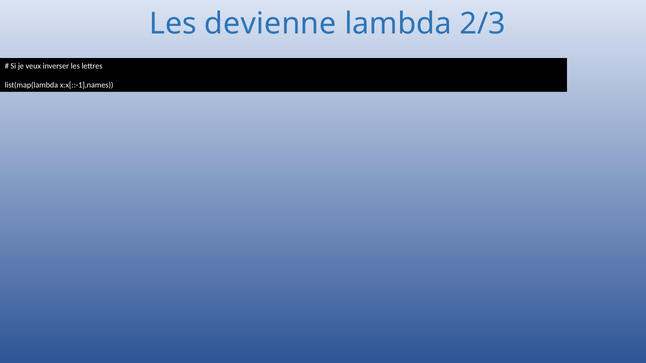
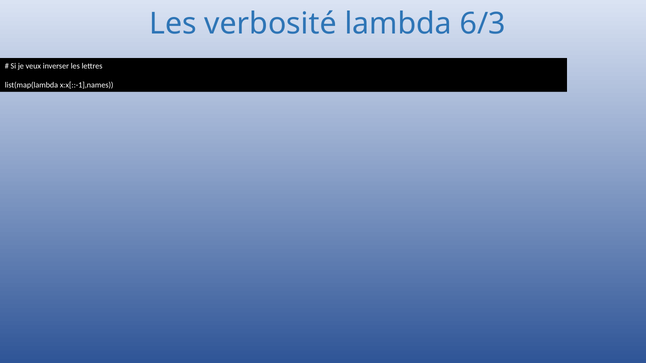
devienne: devienne -> verbosité (271, 24)
2/3: 2/3 -> 6/3 (483, 24)
